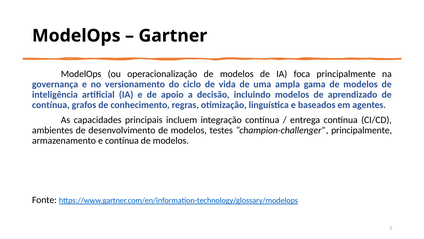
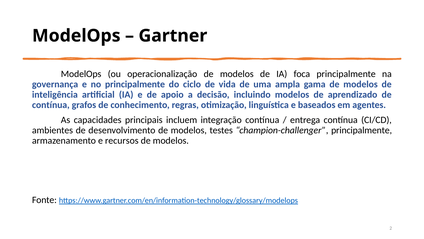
no versionamento: versionamento -> principalmente (135, 84)
e contínua: contínua -> recursos (122, 140)
